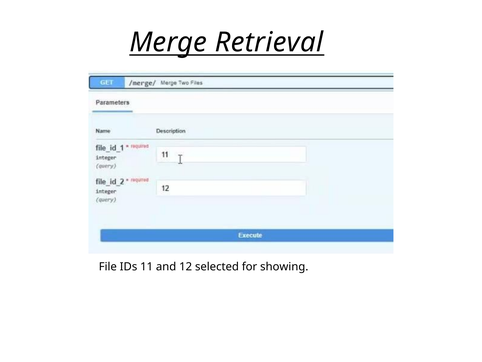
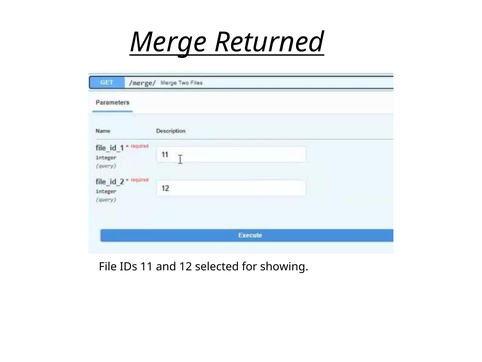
Retrieval: Retrieval -> Returned (269, 42)
